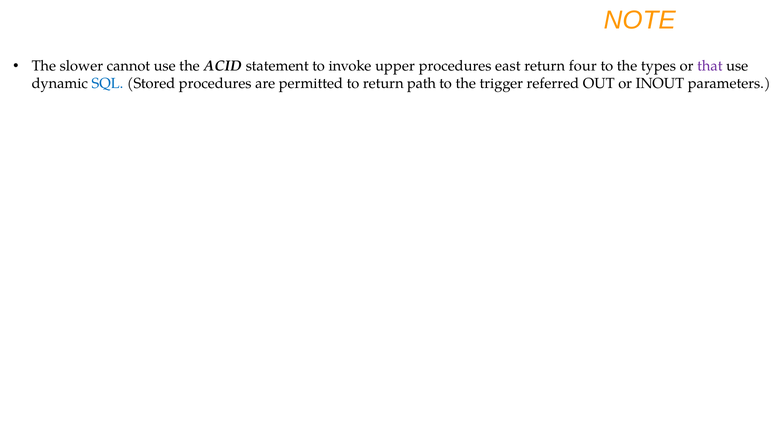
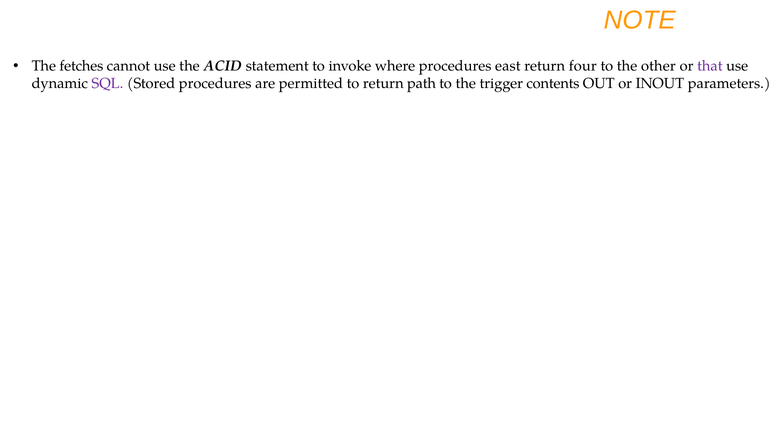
slower: slower -> fetches (81, 66)
upper: upper -> where (395, 66)
types: types -> other (658, 66)
SQL colour: blue -> purple (107, 84)
referred: referred -> contents (553, 84)
